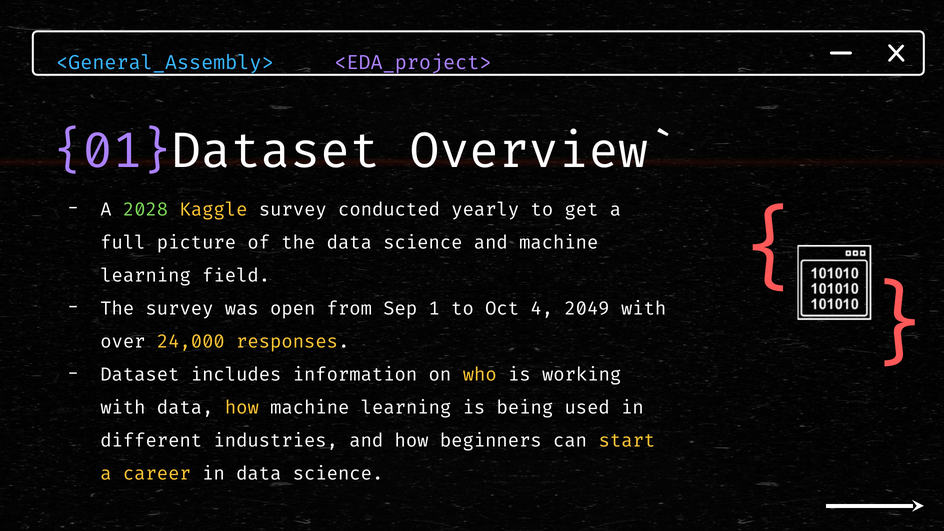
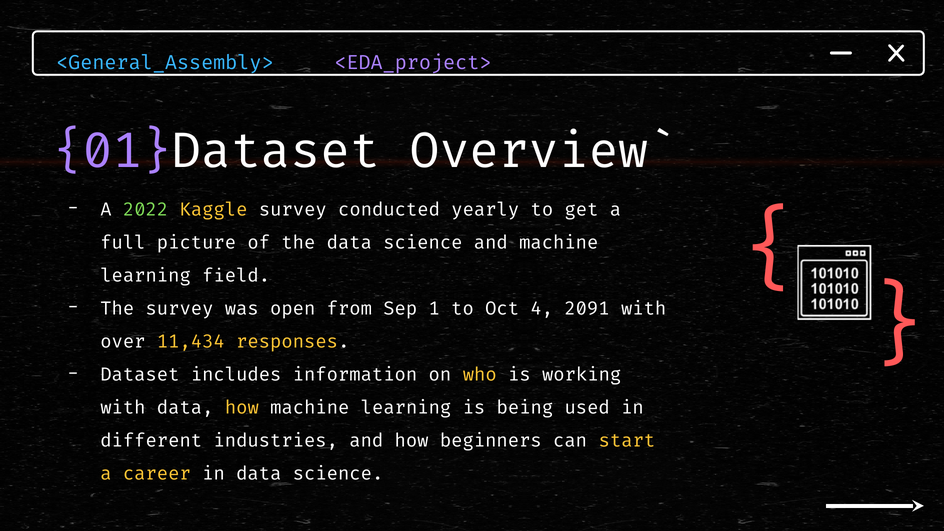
2028: 2028 -> 2022 (146, 210)
2049: 2049 -> 2091 (587, 309)
24,000: 24,000 -> 11,434 (191, 342)
